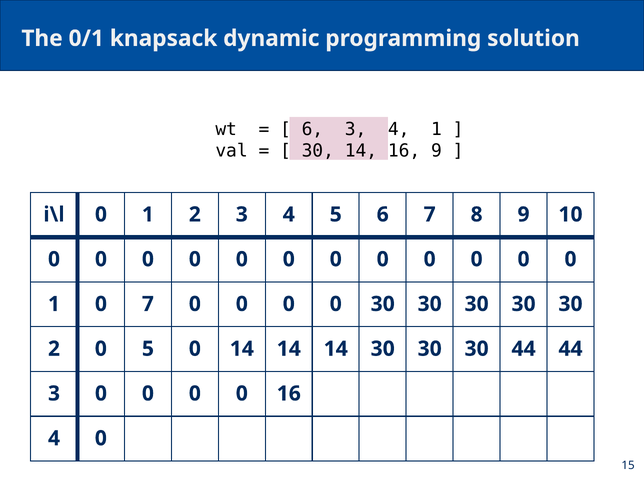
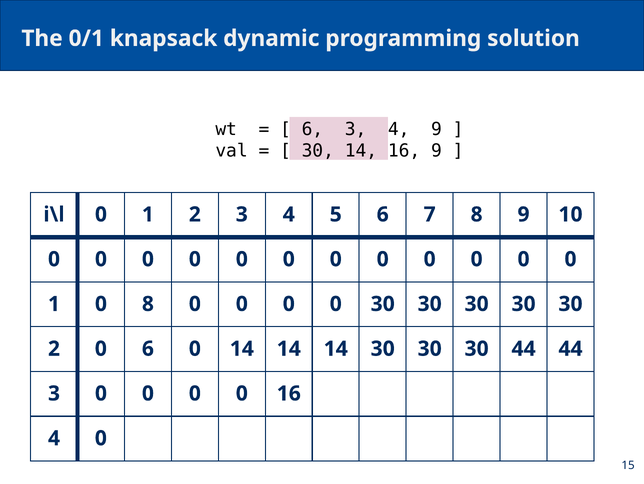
4 1: 1 -> 9 (436, 129)
0 7: 7 -> 8 (148, 304)
0 5: 5 -> 6 (148, 348)
